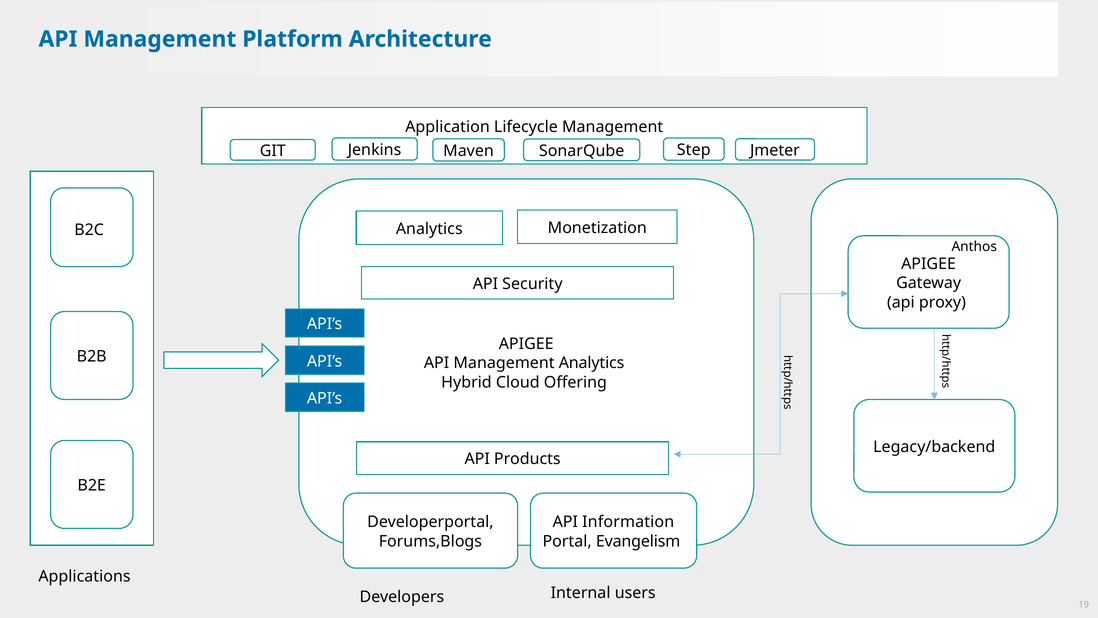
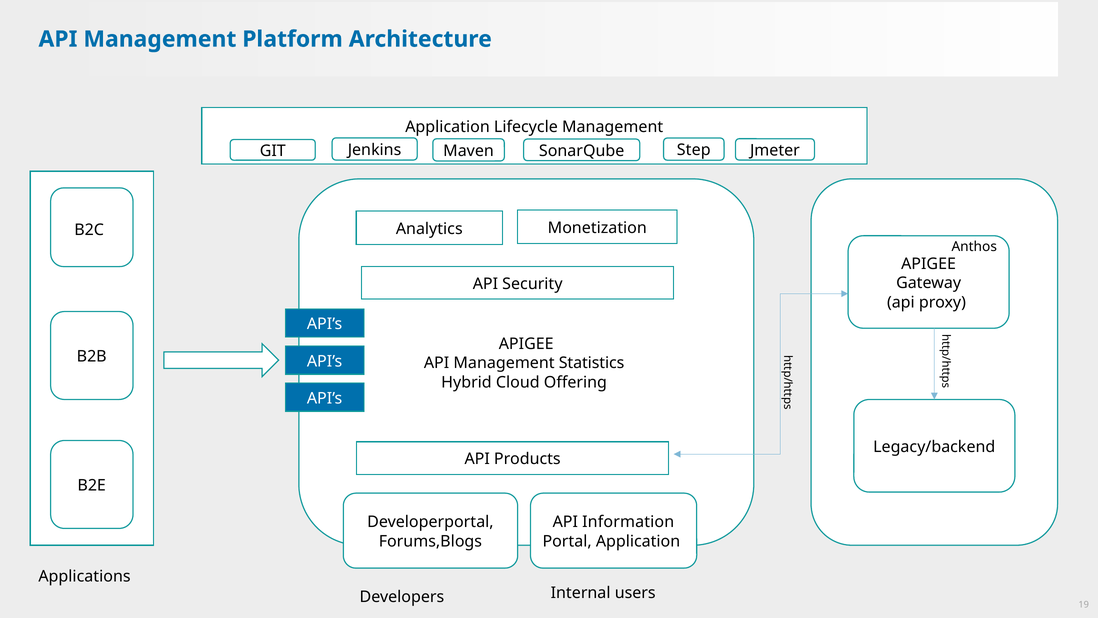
Management Analytics: Analytics -> Statistics (592, 363)
Portal Evangelism: Evangelism -> Application (638, 541)
